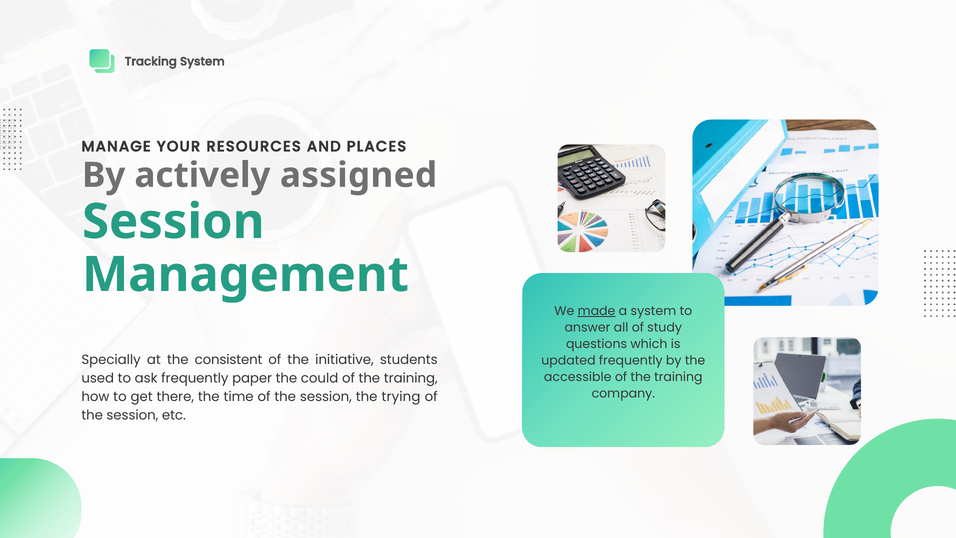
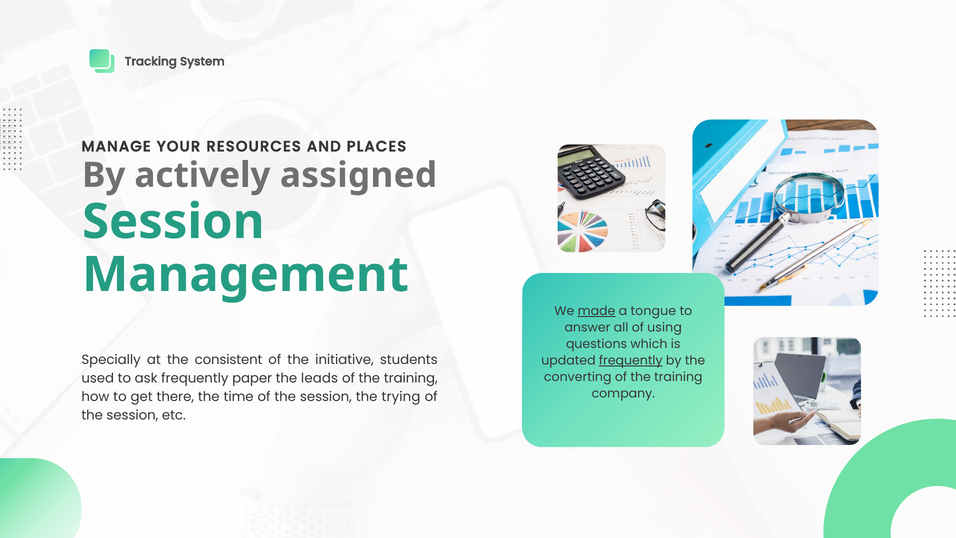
a system: system -> tongue (653, 311)
study: study -> using (665, 327)
frequently underline: none -> present (631, 360)
accessible: accessible -> converting (578, 377)
could: could -> leads (320, 378)
